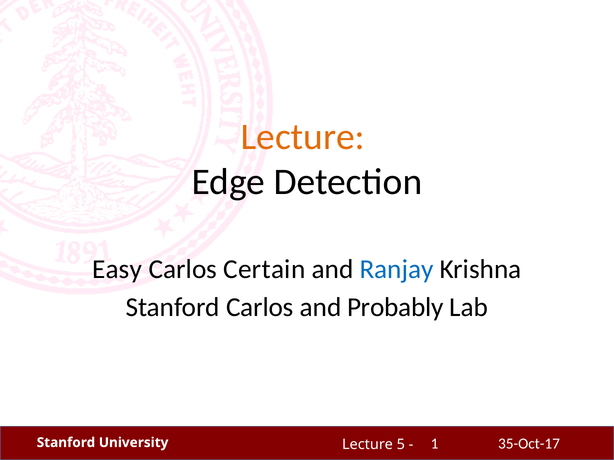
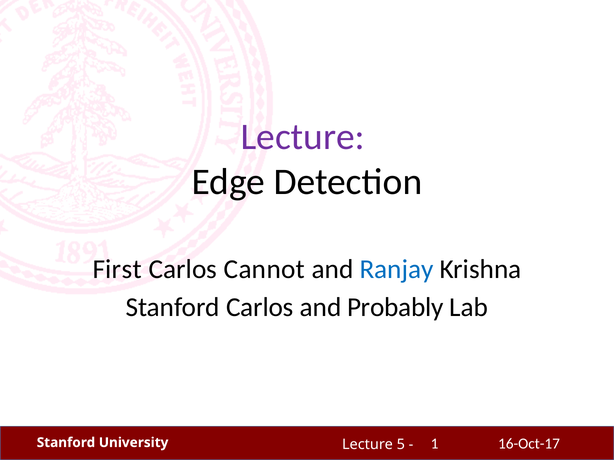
Lecture colour: orange -> purple (303, 137)
Easy: Easy -> First (117, 269)
Certain: Certain -> Cannot (264, 269)
35-Oct-17: 35-Oct-17 -> 16-Oct-17 (529, 444)
